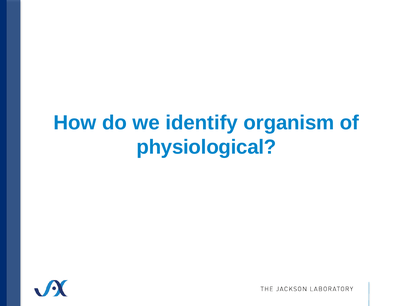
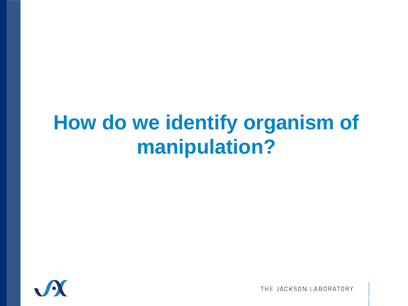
physiological: physiological -> manipulation (206, 147)
